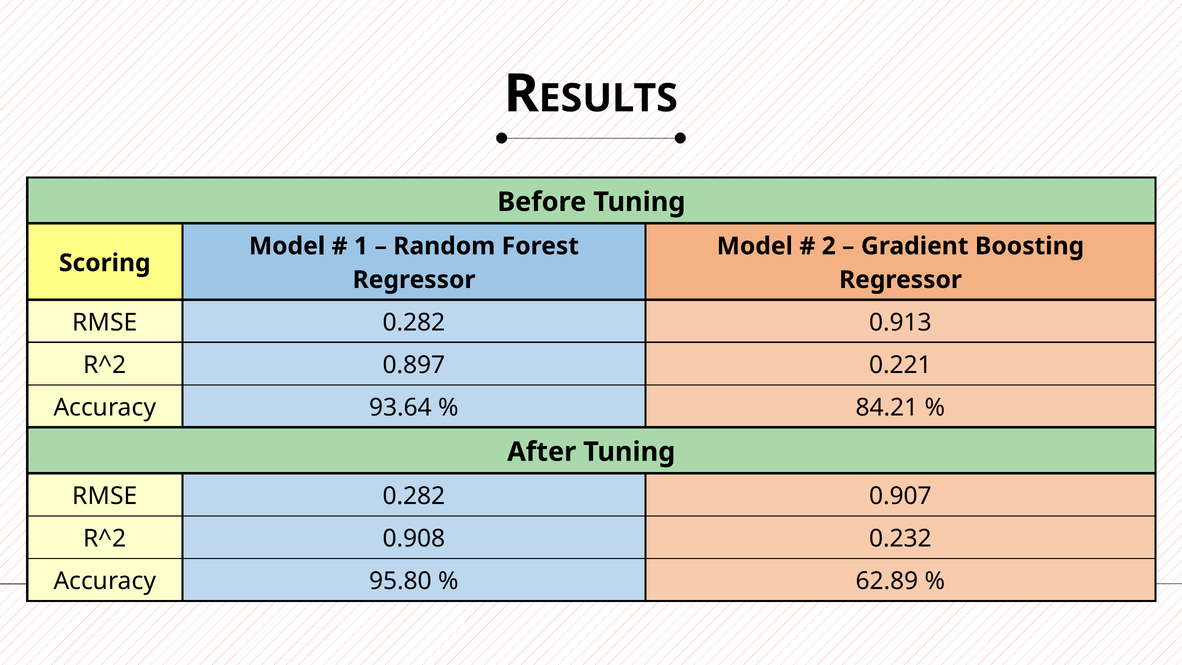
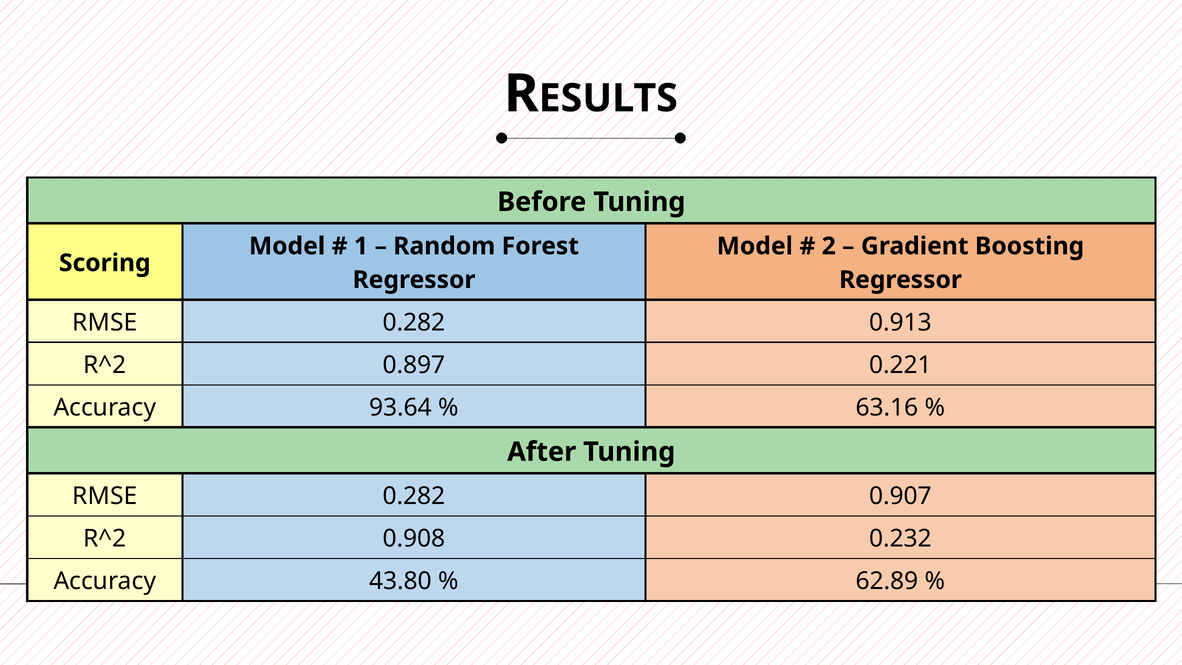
84.21: 84.21 -> 63.16 (887, 408)
95.80: 95.80 -> 43.80 (401, 581)
